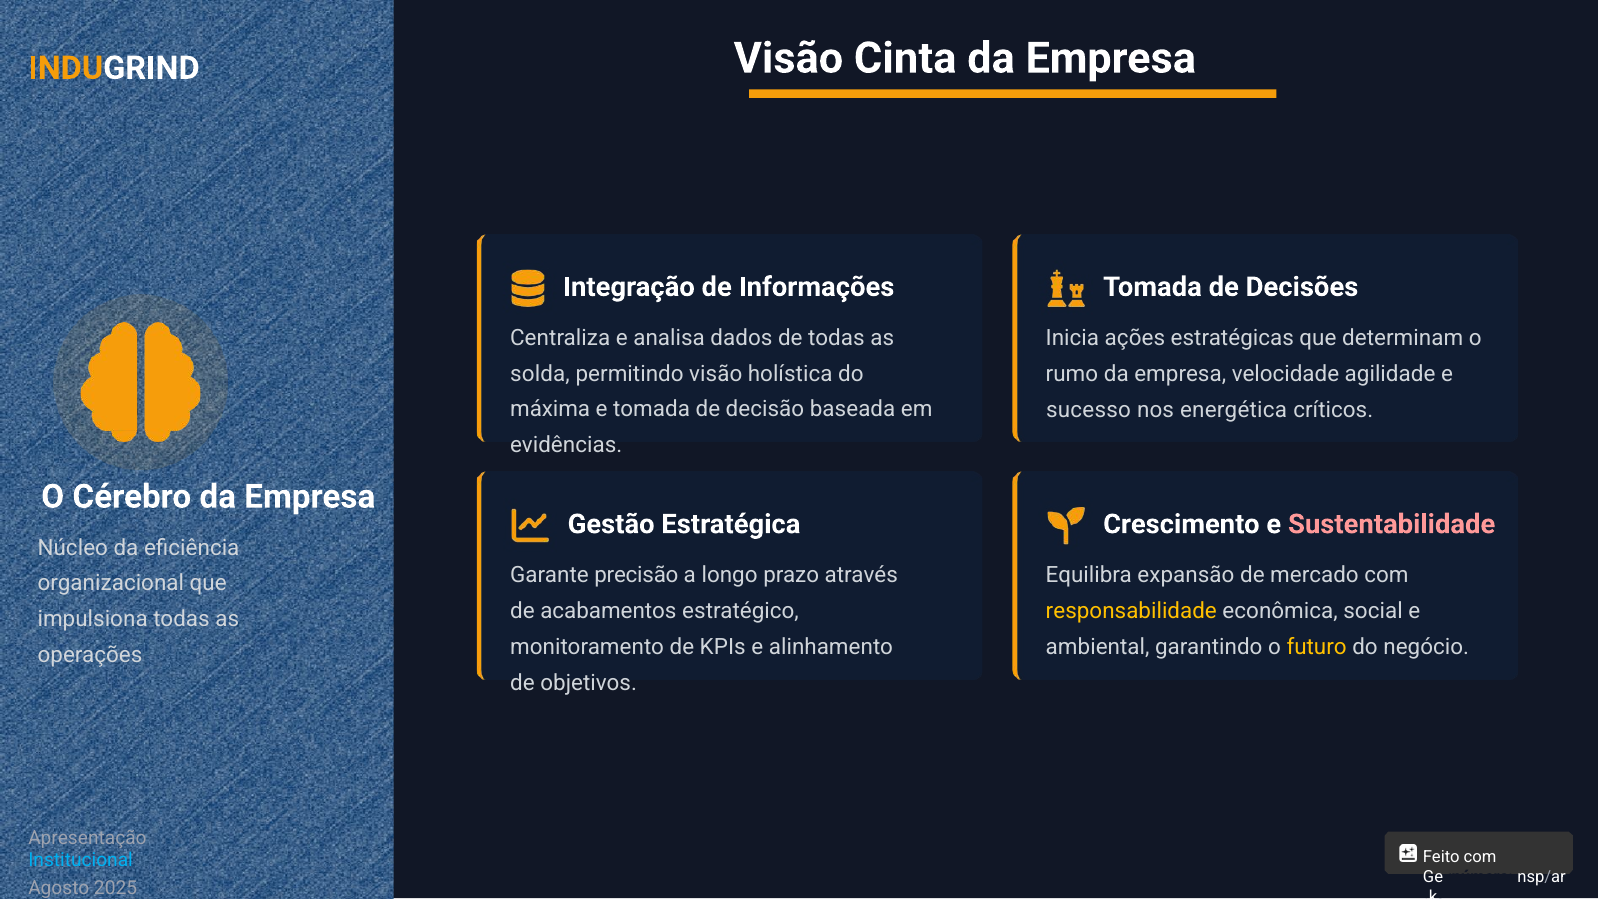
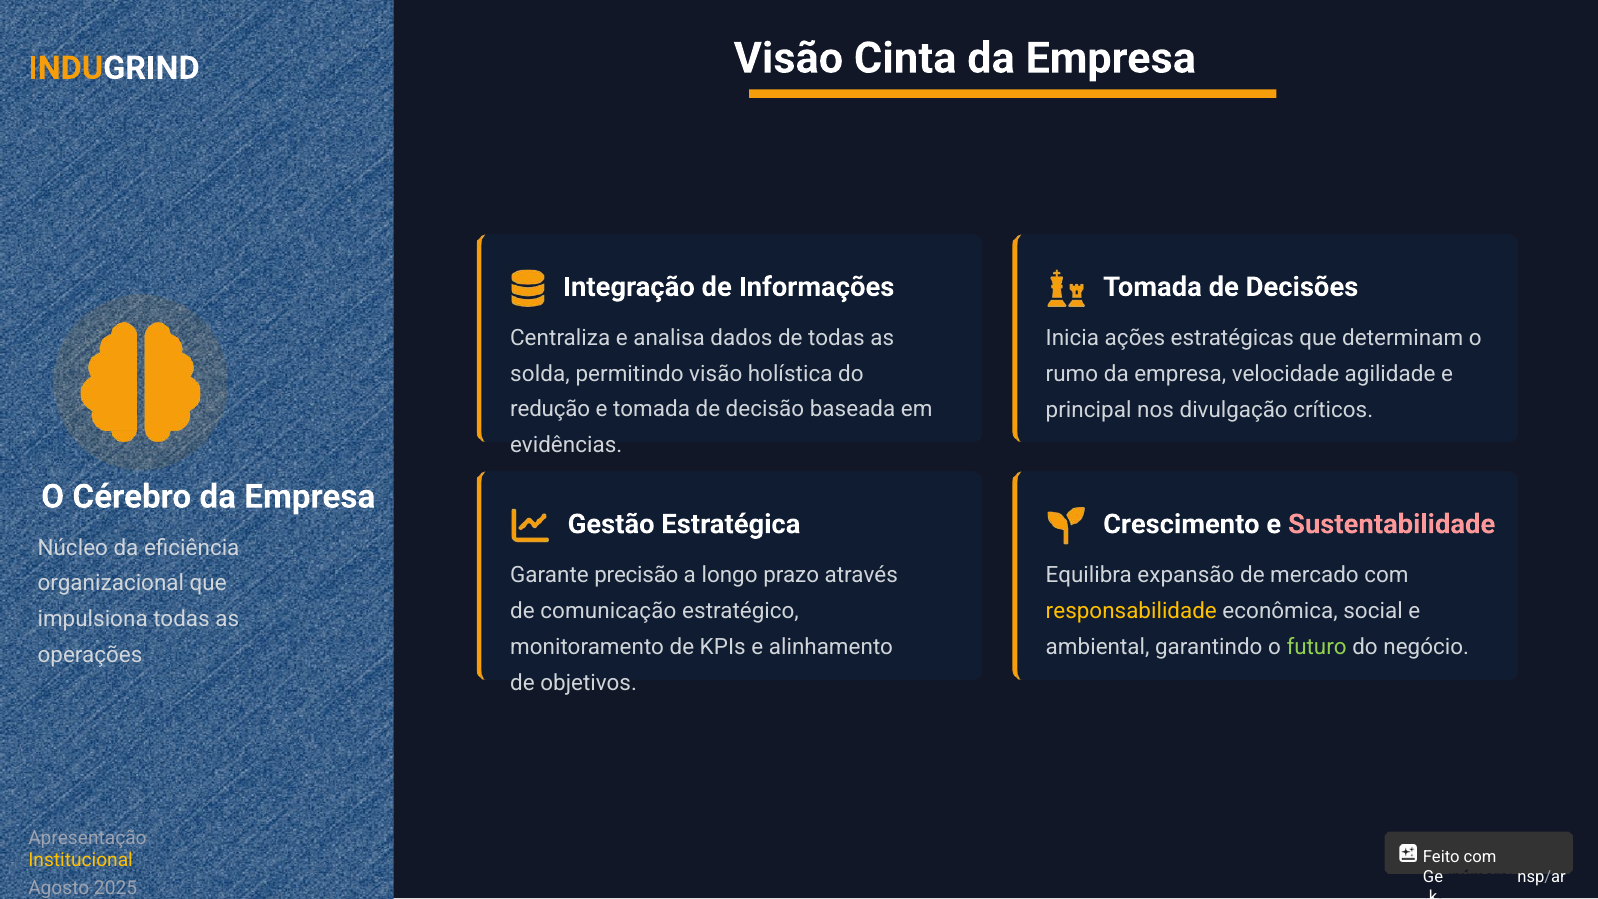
máxima: máxima -> redução (550, 410)
sucesso: sucesso -> principal (1089, 410)
energética: energética -> divulgação (1234, 410)
acabamentos: acabamentos -> comunicação (608, 611)
futuro colour: yellow -> light green (1317, 647)
Institucional colour: light blue -> yellow (81, 860)
